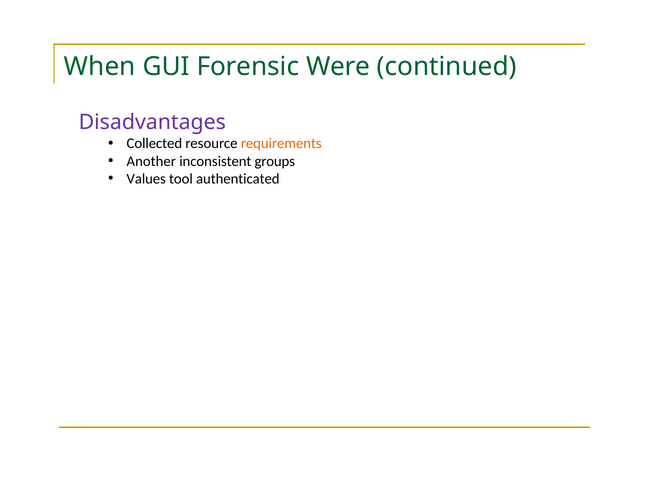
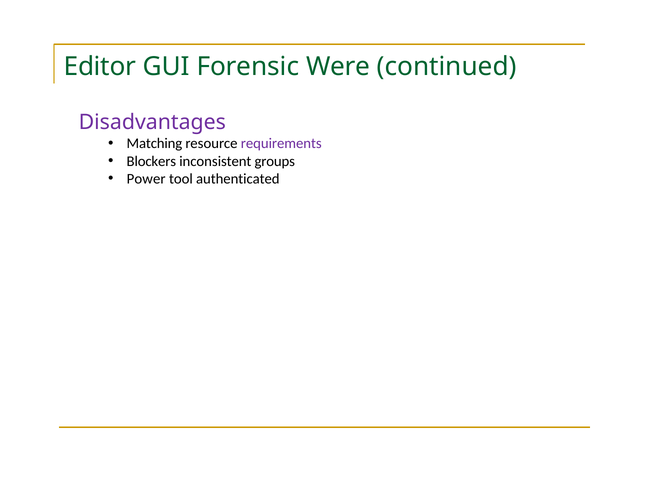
When: When -> Editor (100, 67)
Collected: Collected -> Matching (154, 144)
requirements colour: orange -> purple (281, 144)
Another: Another -> Blockers (151, 161)
Values: Values -> Power (146, 179)
